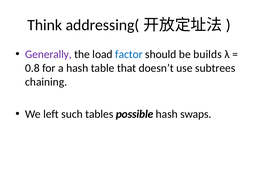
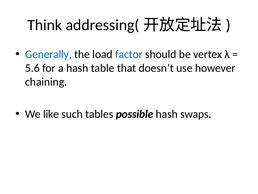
Generally colour: purple -> blue (48, 54)
builds: builds -> vertex (208, 54)
0.8: 0.8 -> 5.6 (32, 68)
subtrees: subtrees -> however (215, 68)
left: left -> like (51, 114)
